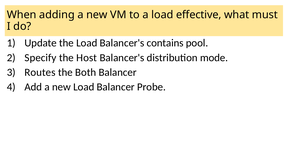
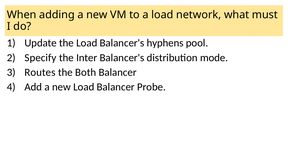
effective: effective -> network (199, 15)
contains: contains -> hyphens (165, 43)
Host: Host -> Inter (87, 58)
